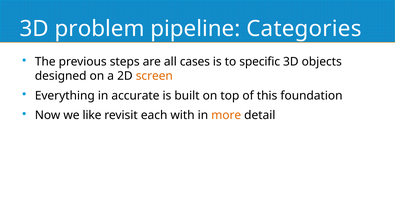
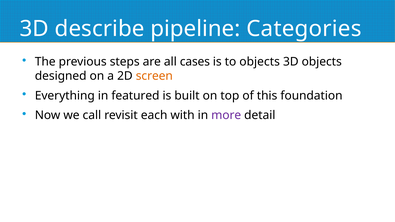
problem: problem -> describe (100, 29)
to specific: specific -> objects (260, 62)
accurate: accurate -> featured (135, 96)
like: like -> call (92, 115)
more colour: orange -> purple (226, 115)
